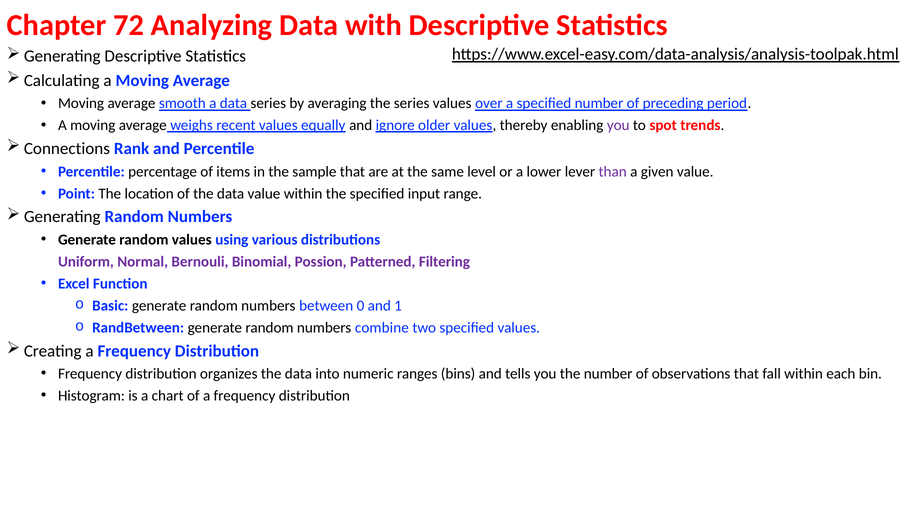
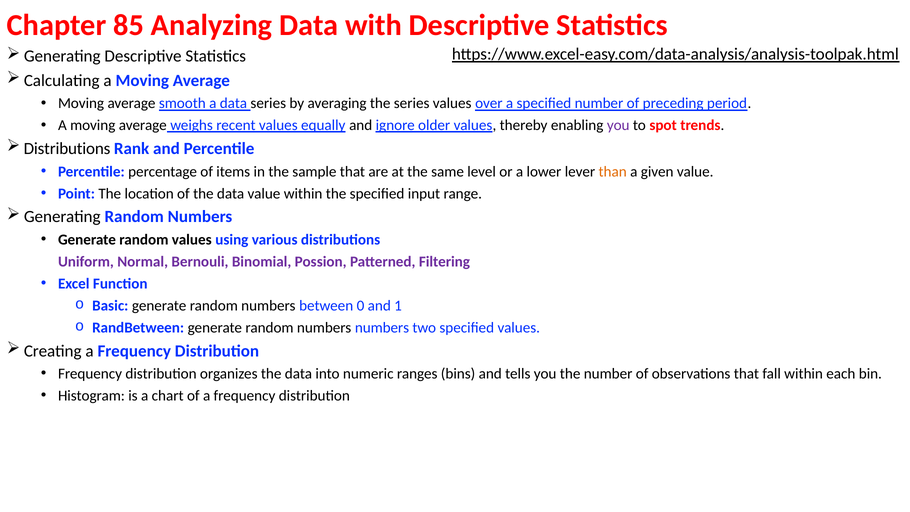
72: 72 -> 85 (129, 25)
Connections: Connections -> Distributions (67, 149)
than colour: purple -> orange (613, 172)
numbers combine: combine -> numbers (382, 328)
